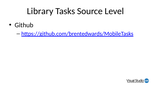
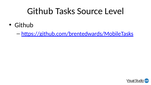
Library: Library -> Github (40, 11)
